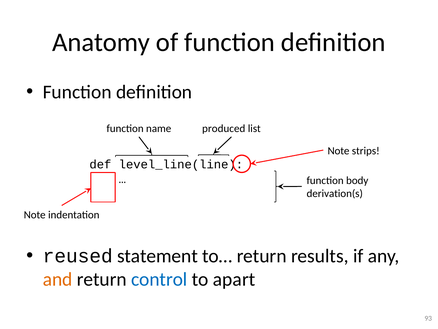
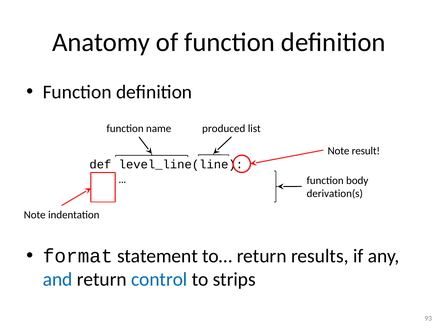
strips: strips -> result (366, 151)
reused: reused -> format (78, 256)
and colour: orange -> blue (58, 279)
apart: apart -> strips (234, 279)
